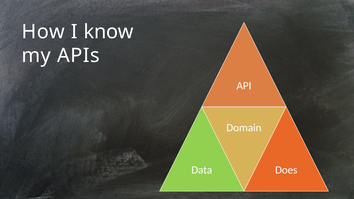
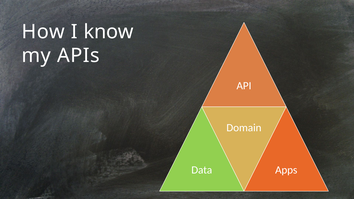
Does: Does -> Apps (286, 170)
